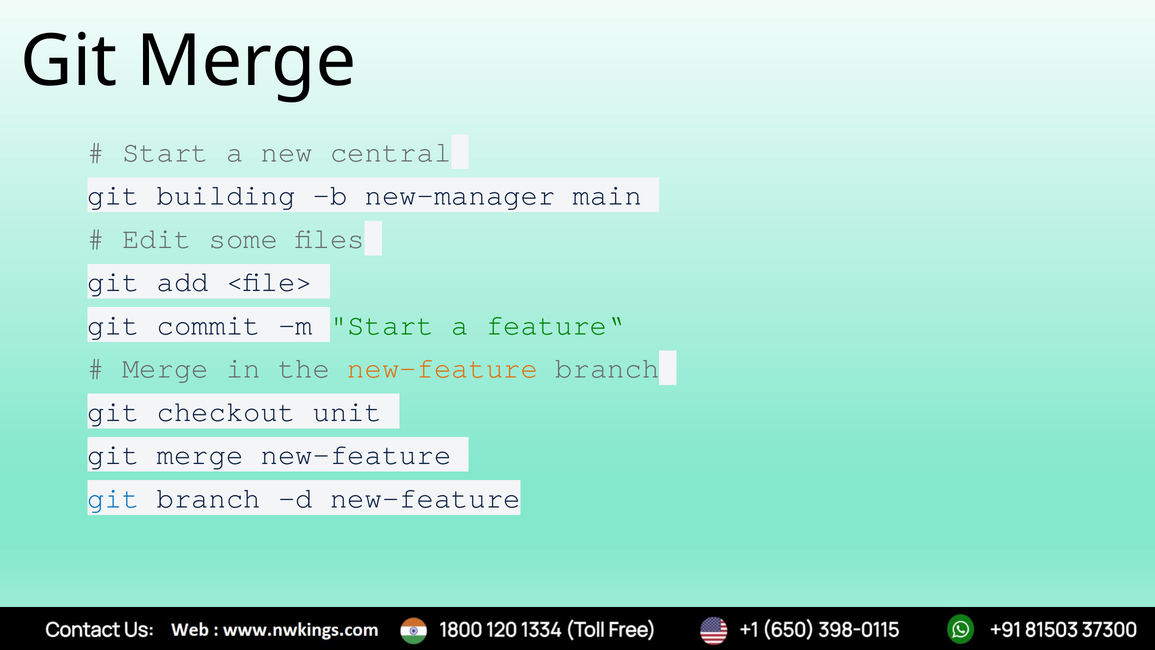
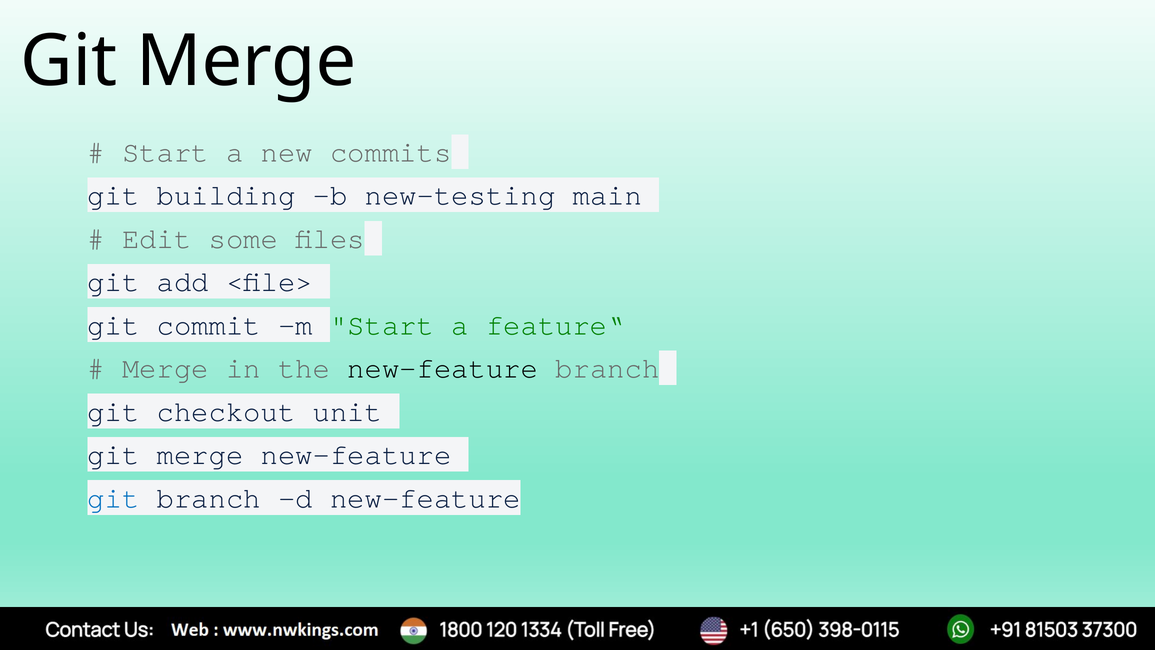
central: central -> commits (391, 152)
new-manager: new-manager -> new-testing (460, 195)
new-feature colour: orange -> black (443, 368)
